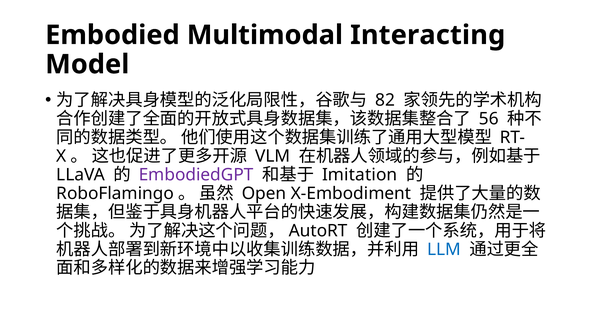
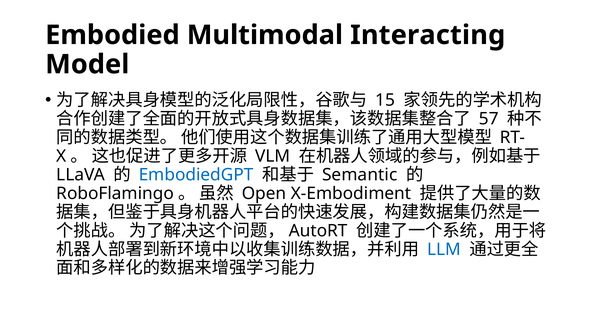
82: 82 -> 15 (385, 100)
56: 56 -> 57 (489, 119)
EmbodiedGPT colour: purple -> blue (196, 175)
Imitation: Imitation -> Semantic (360, 175)
